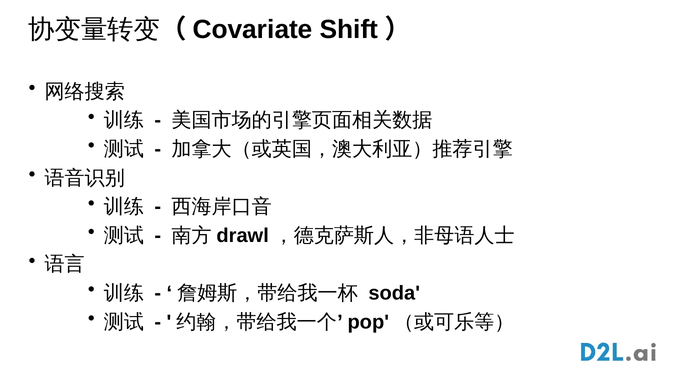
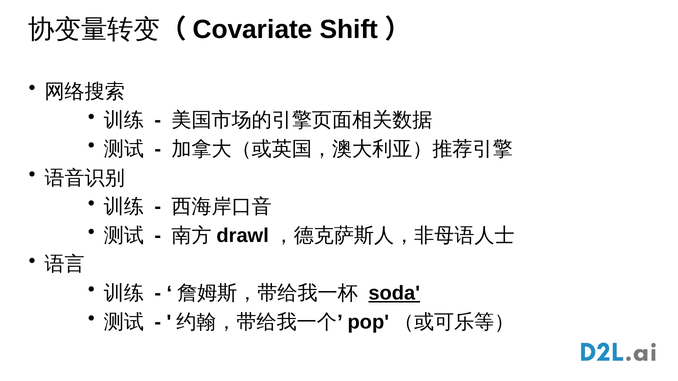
soda underline: none -> present (394, 293)
